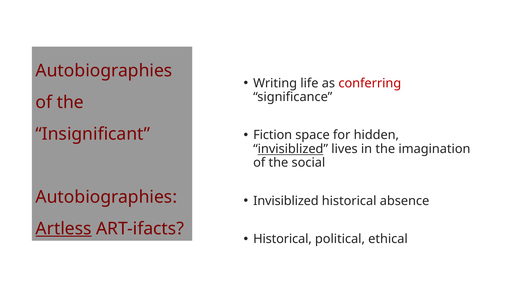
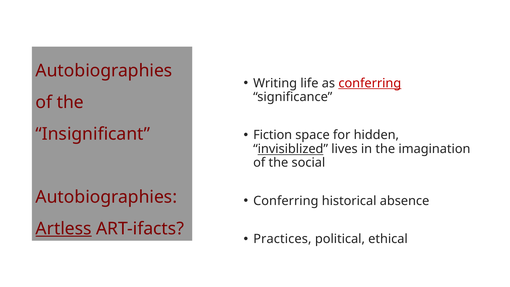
conferring underline: none -> present (370, 83)
Invisiblized: Invisiblized -> Conferring (286, 201)
Historical: Historical -> Practices (282, 239)
